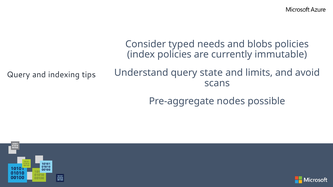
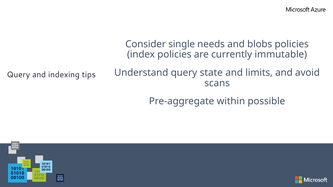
typed: typed -> single (182, 44)
nodes: nodes -> within (231, 101)
